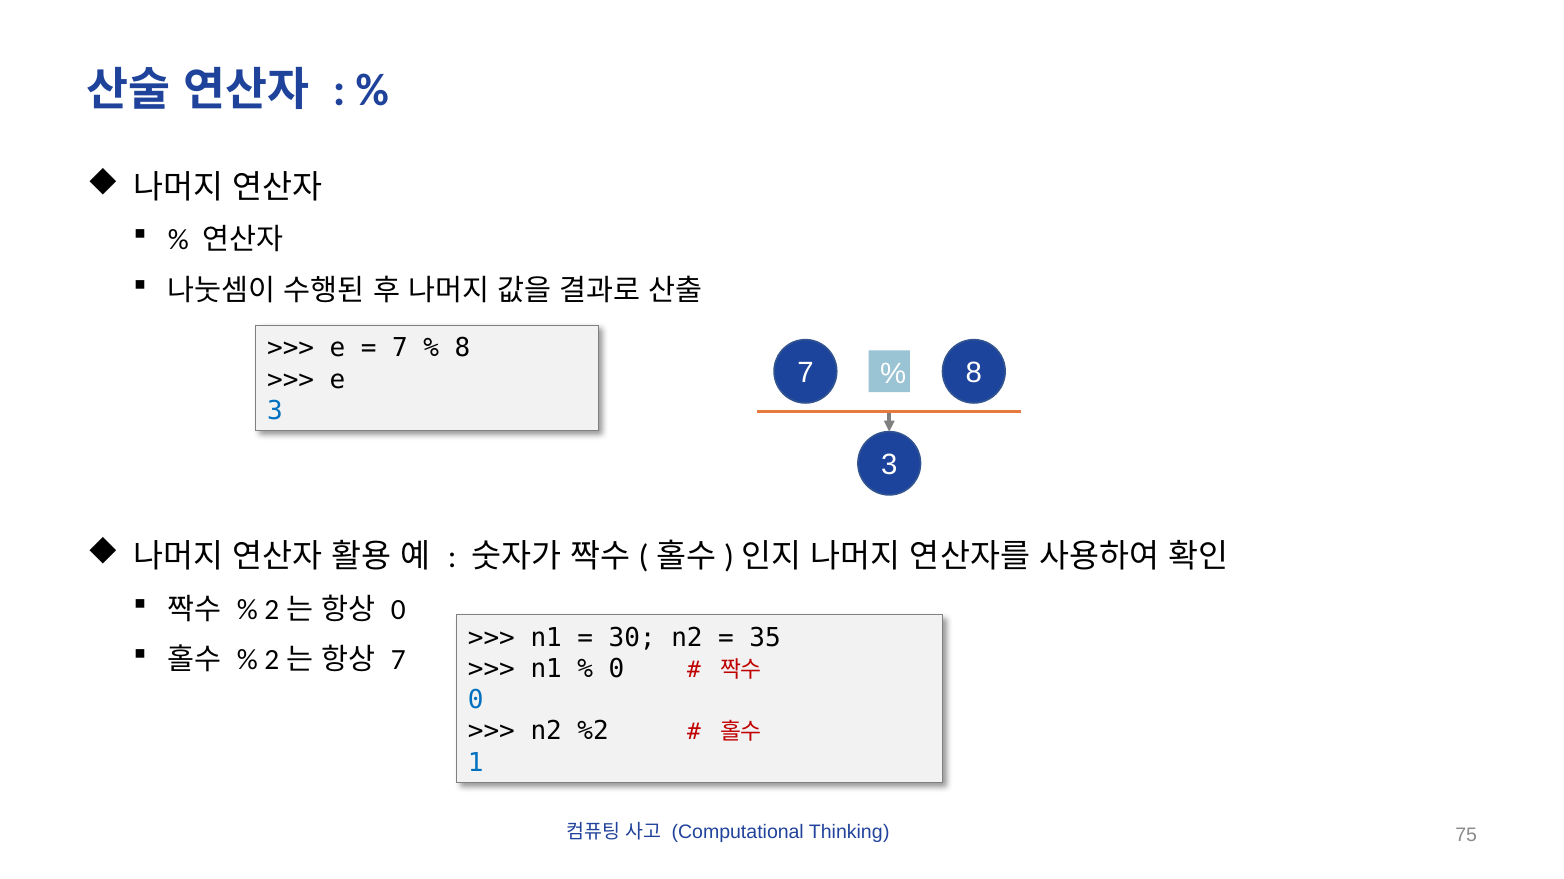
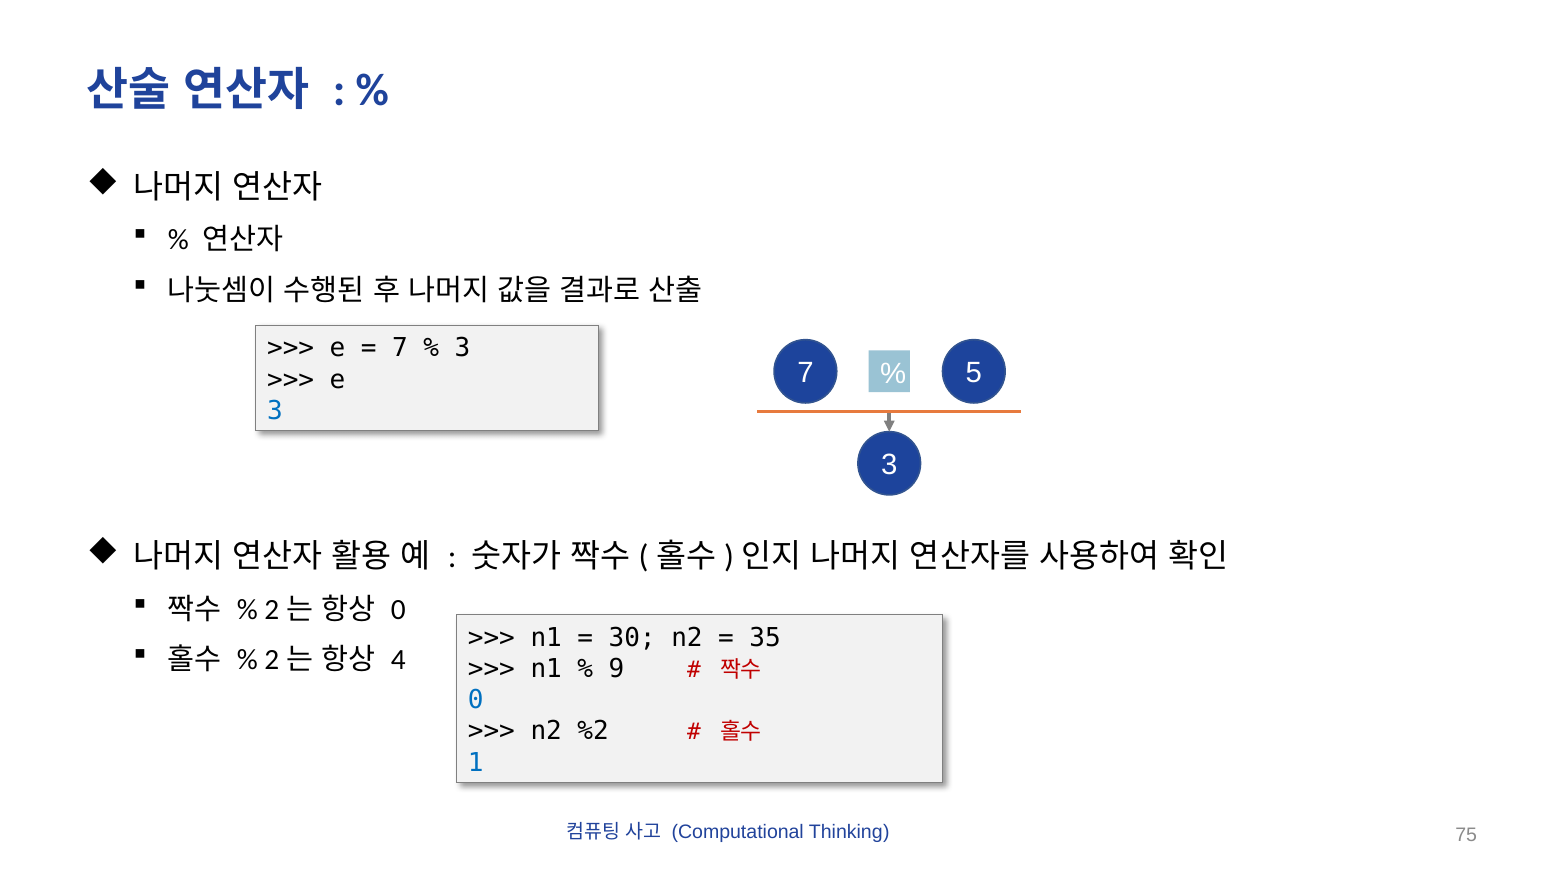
8: 8 -> 3 (463, 349)
8: 8 -> 5 (974, 374)
7: 7 -> 4 (398, 660)
0: 0 -> 9 (617, 669)
